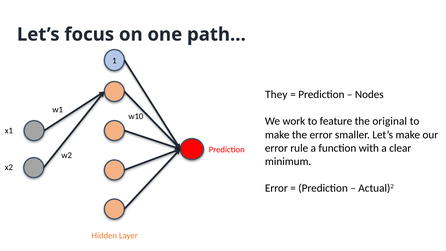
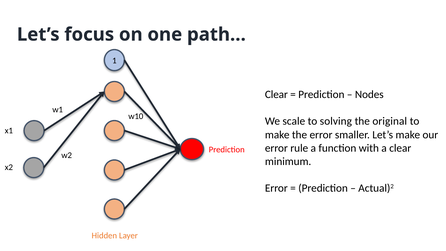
They: They -> Clear (276, 94)
work: work -> scale (294, 121)
feature: feature -> solving (336, 121)
